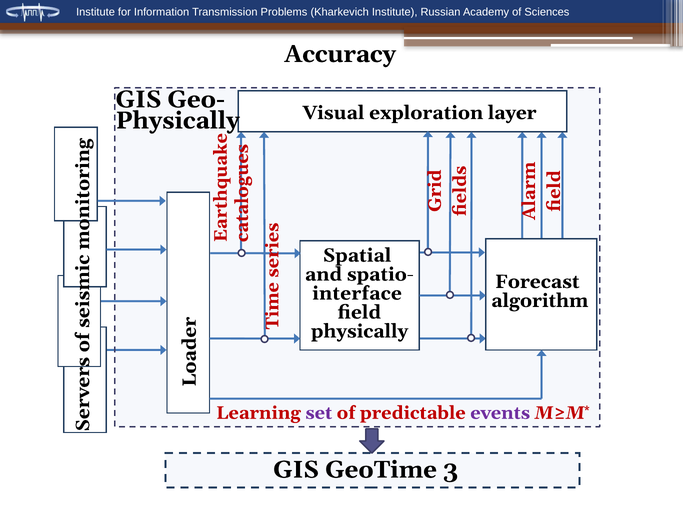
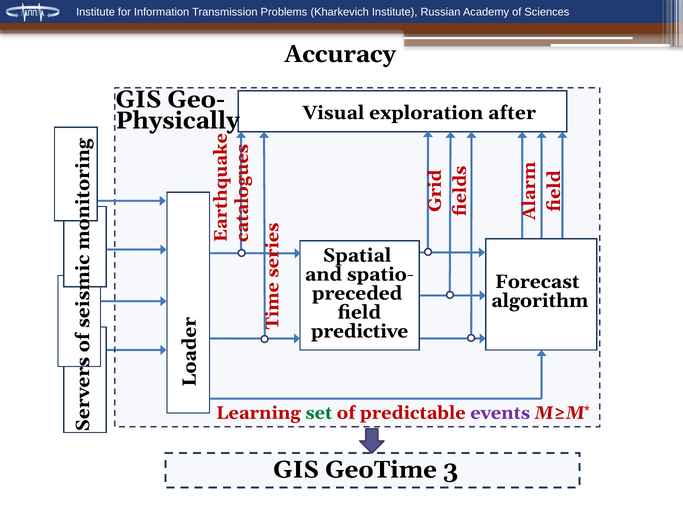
layer: layer -> after (512, 113)
interface: interface -> preceded (357, 294)
physically: physically -> predictive (360, 332)
set colour: purple -> green (319, 413)
